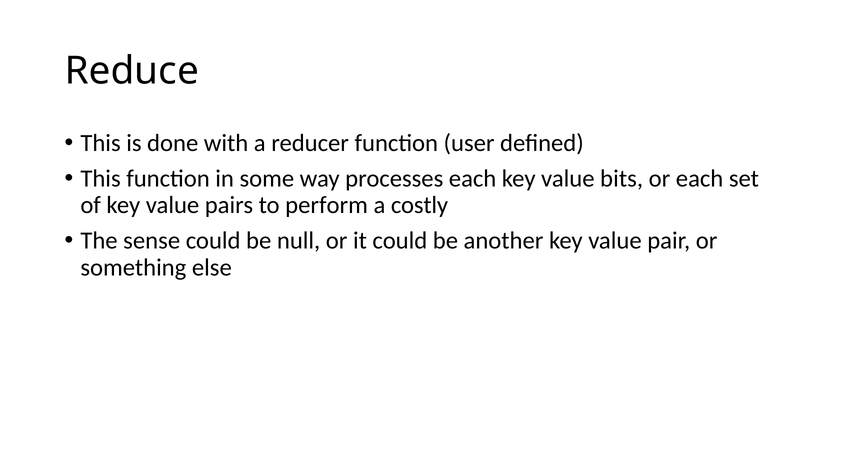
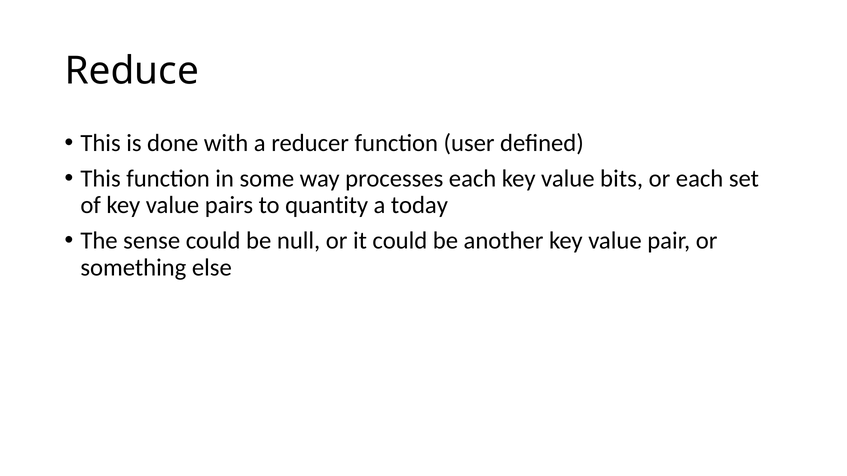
perform: perform -> quantity (327, 205)
costly: costly -> today (419, 205)
